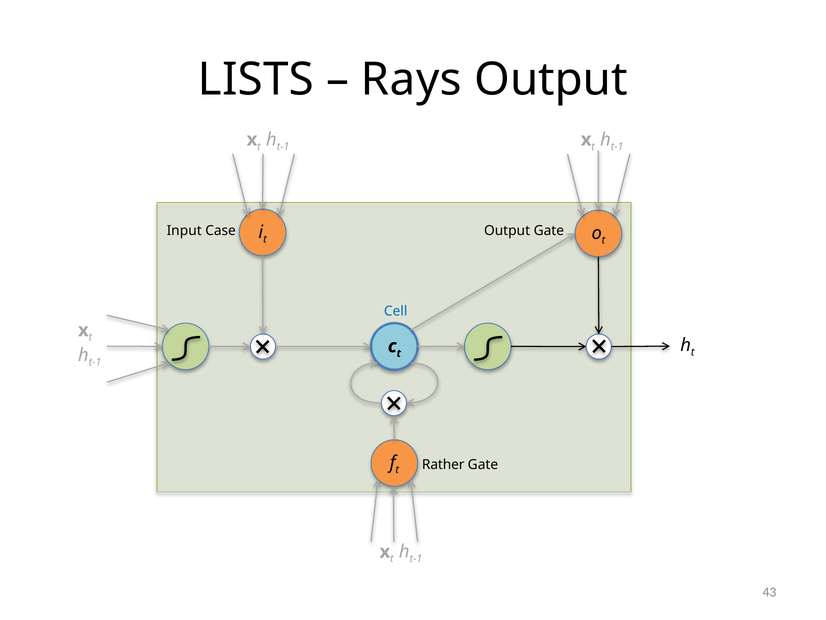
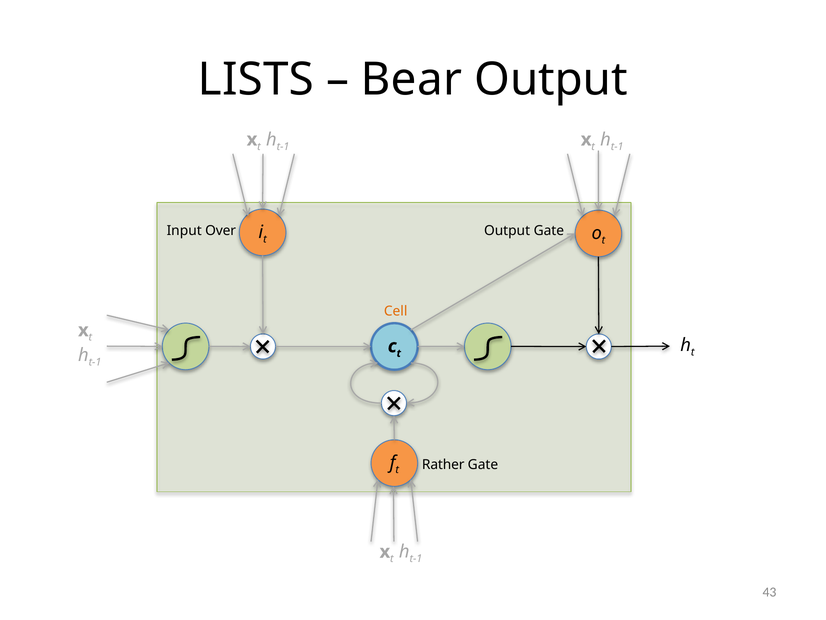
Rays: Rays -> Bear (411, 80)
Case: Case -> Over (221, 231)
Cell colour: blue -> orange (396, 311)
